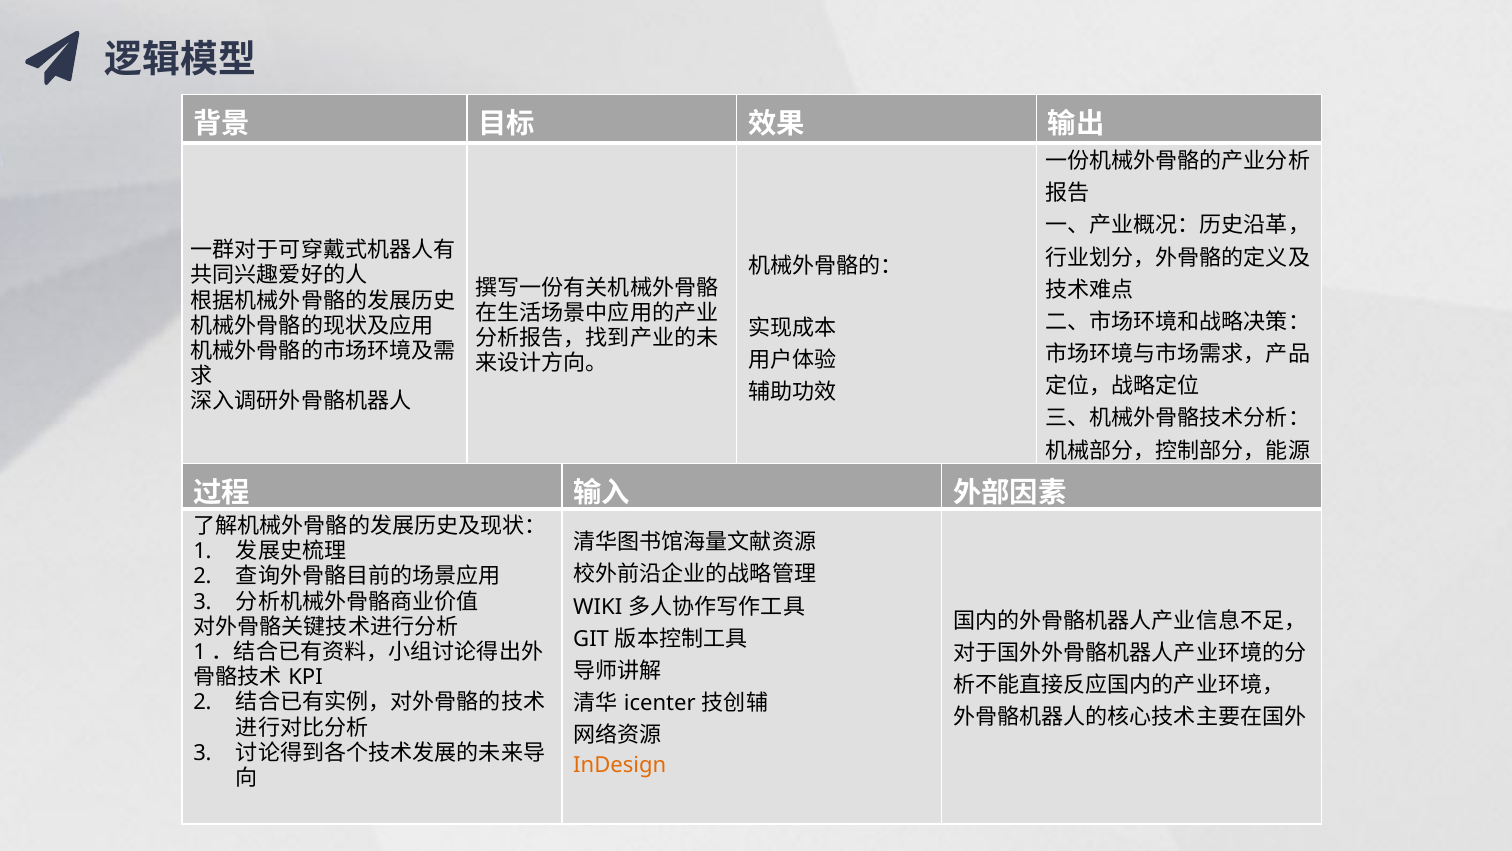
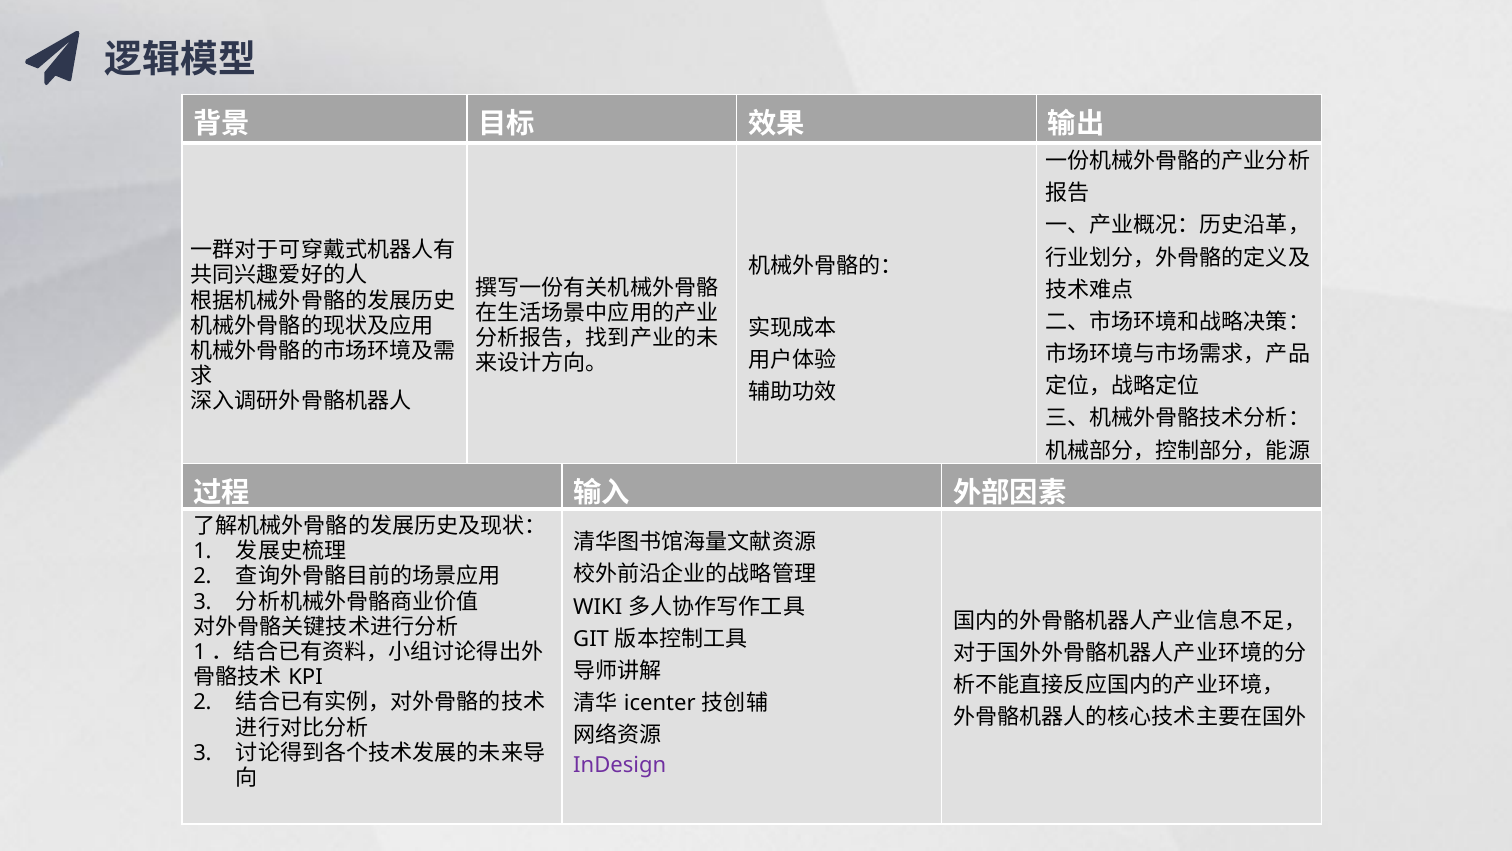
InDesign colour: orange -> purple (620, 765)
